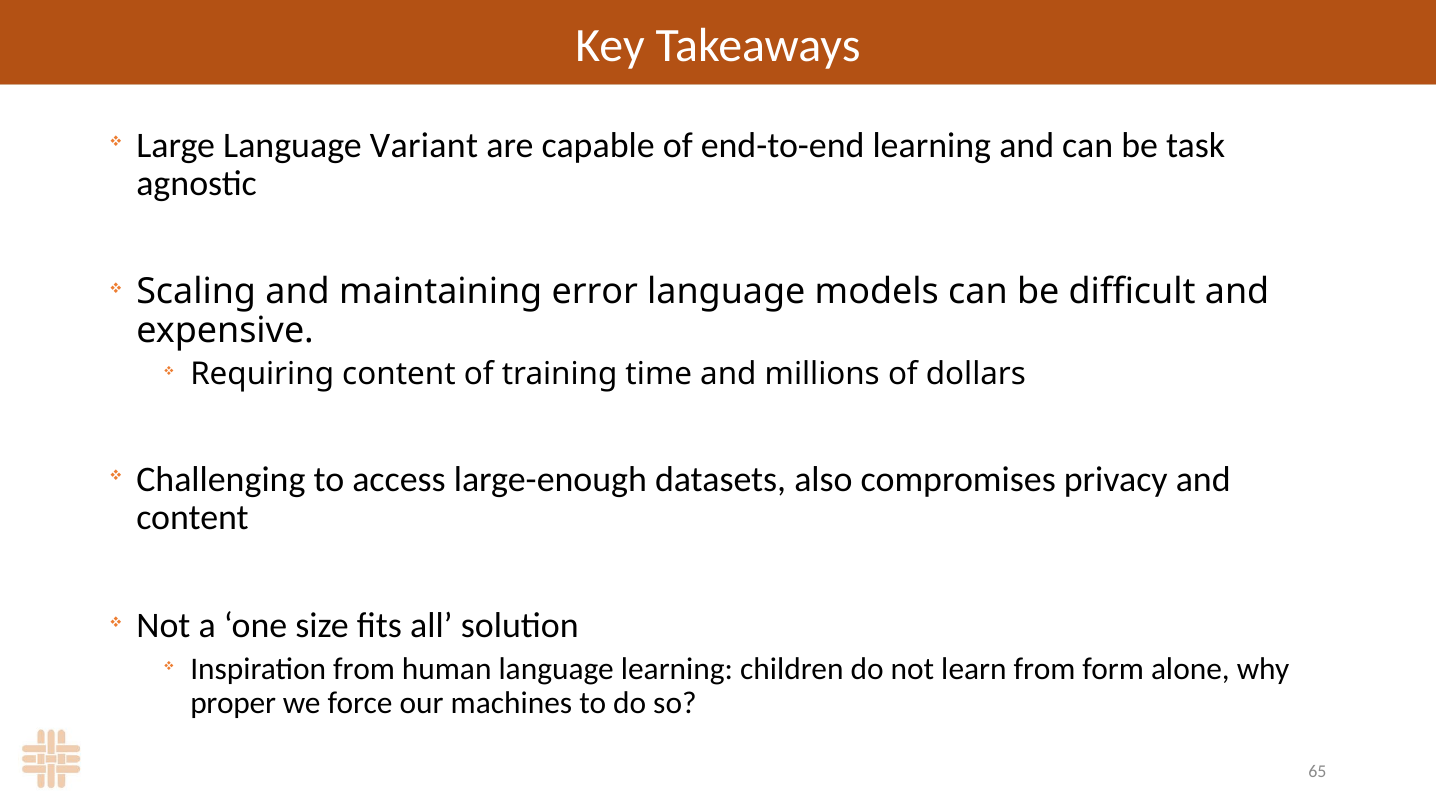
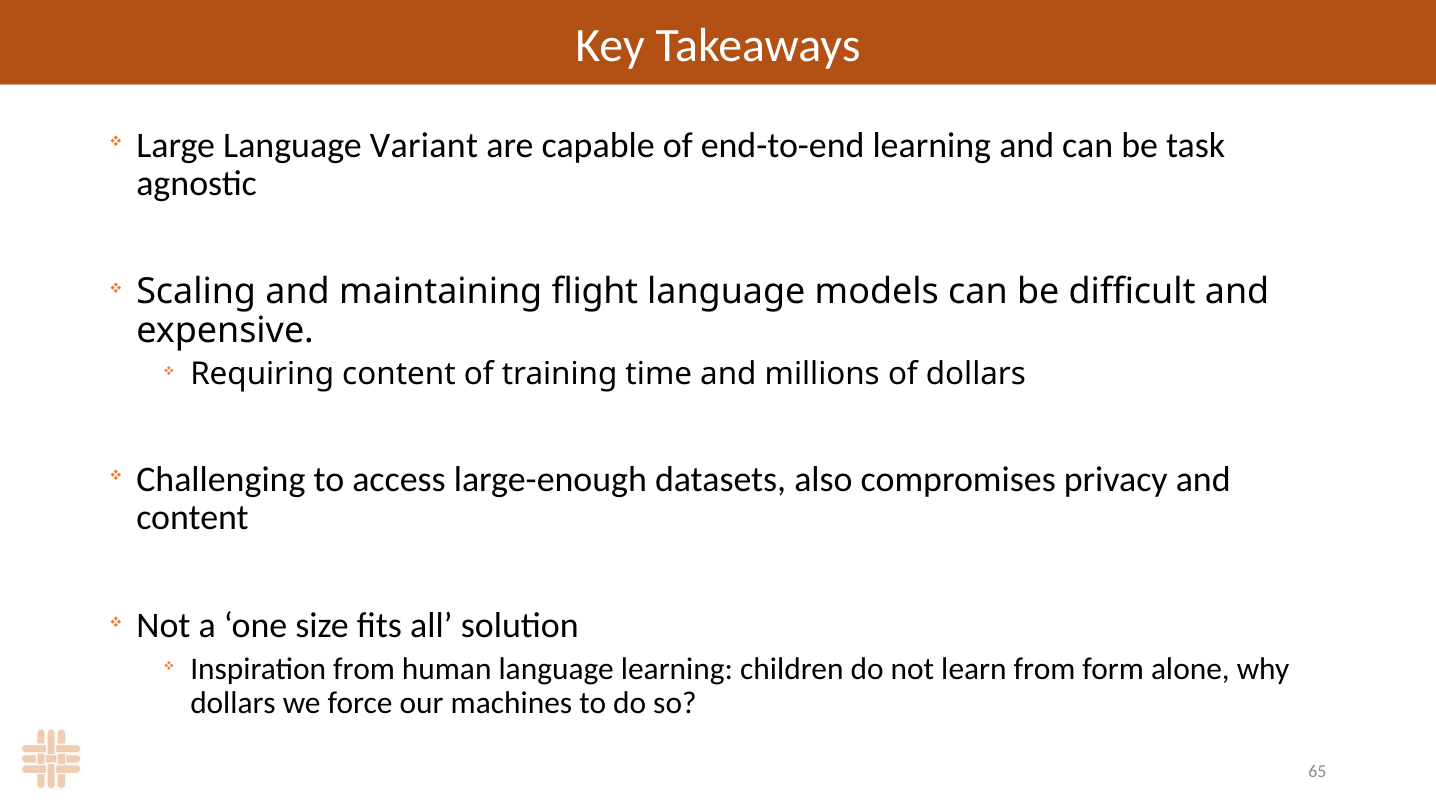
error: error -> flight (595, 291)
proper: proper -> dollars (233, 703)
